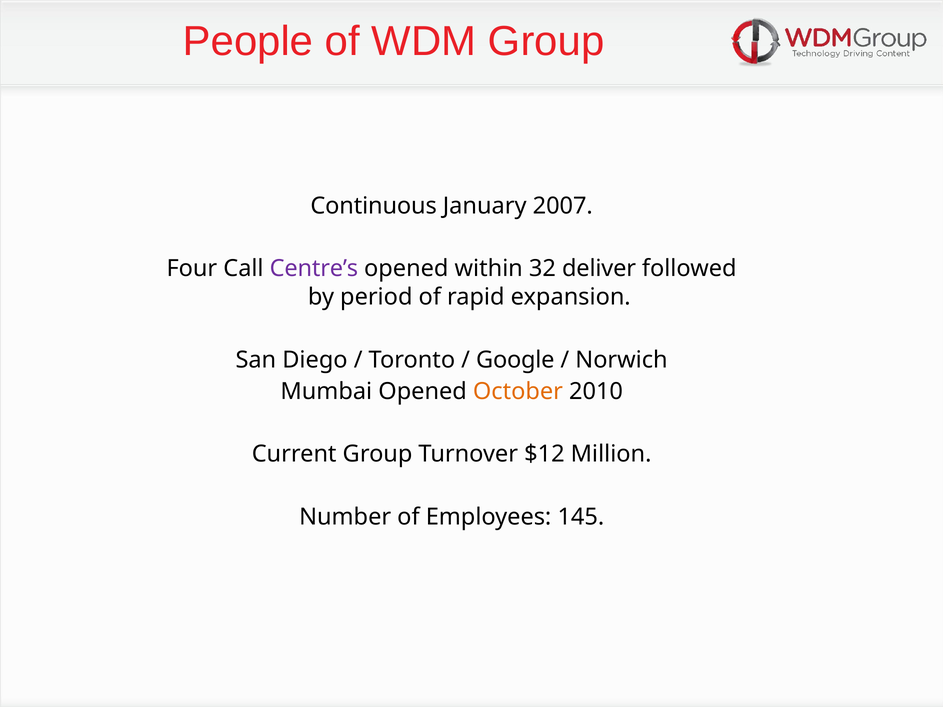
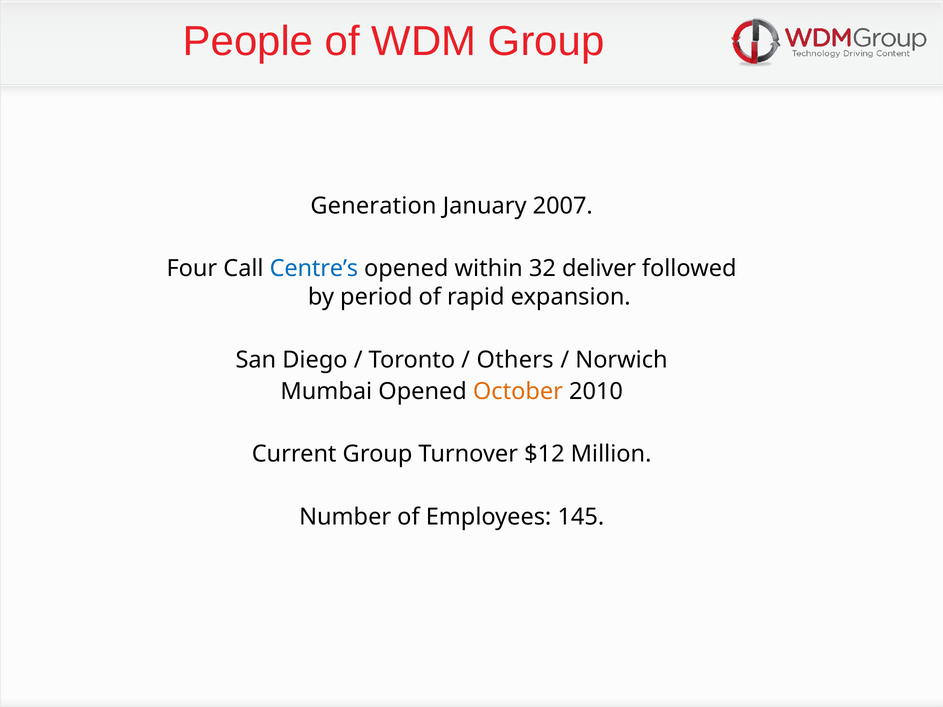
Continuous: Continuous -> Generation (373, 206)
Centre’s colour: purple -> blue (314, 269)
Google: Google -> Others (515, 360)
